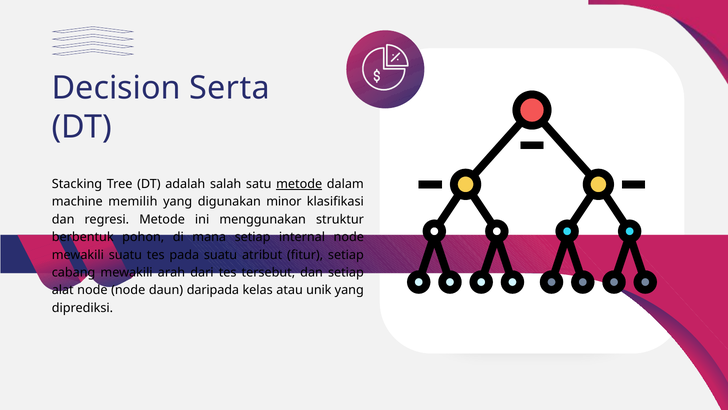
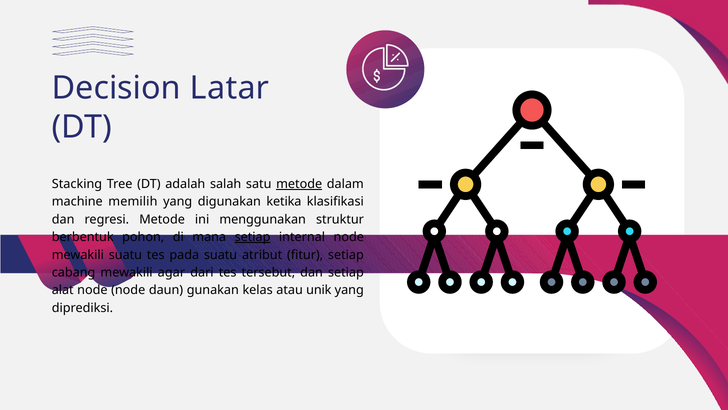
Serta: Serta -> Latar (230, 88)
minor: minor -> ketika (284, 202)
setiap underline: none -> present (253, 237)
arah: arah -> agar (171, 272)
daripada: daripada -> gunakan (213, 290)
